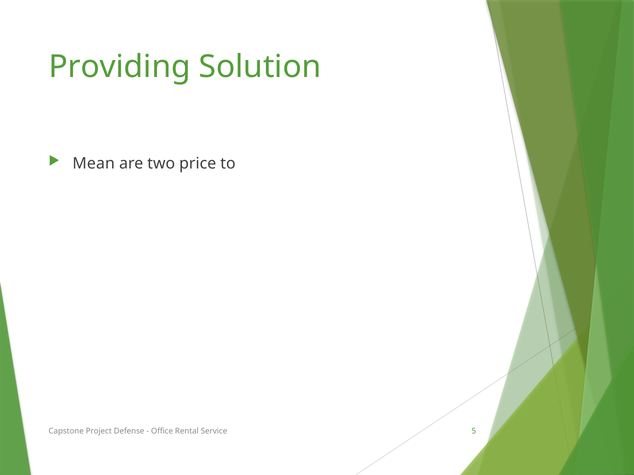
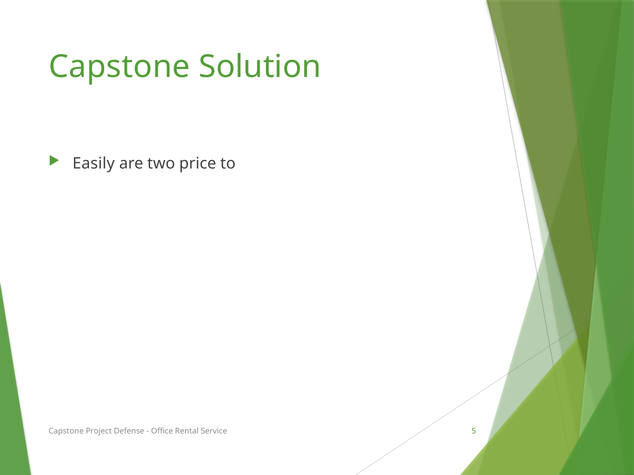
Providing: Providing -> Capstone (119, 67)
Mean: Mean -> Easily (94, 164)
